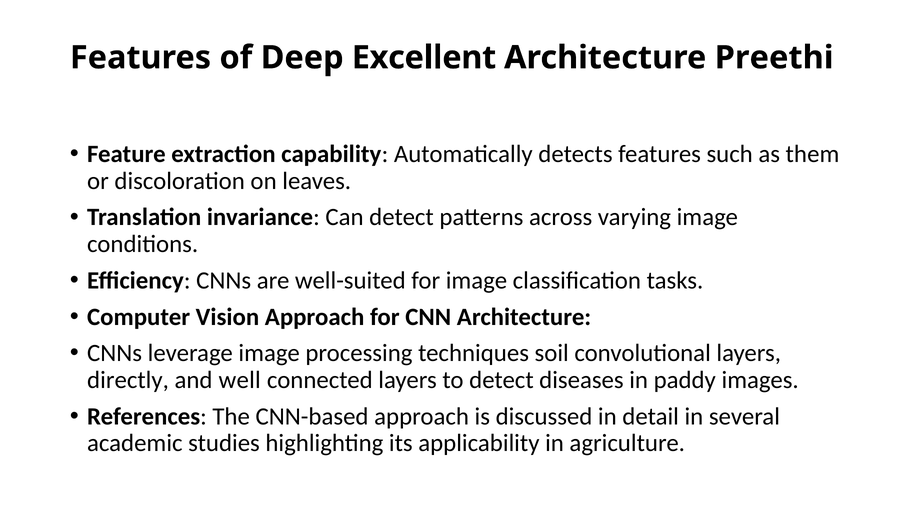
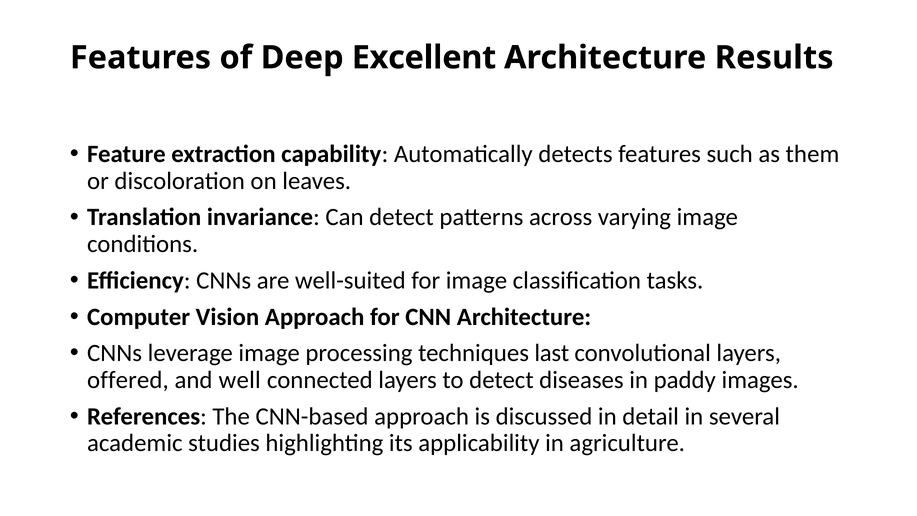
Preethi: Preethi -> Results (774, 58)
soil: soil -> last (552, 353)
directly: directly -> offered (128, 380)
